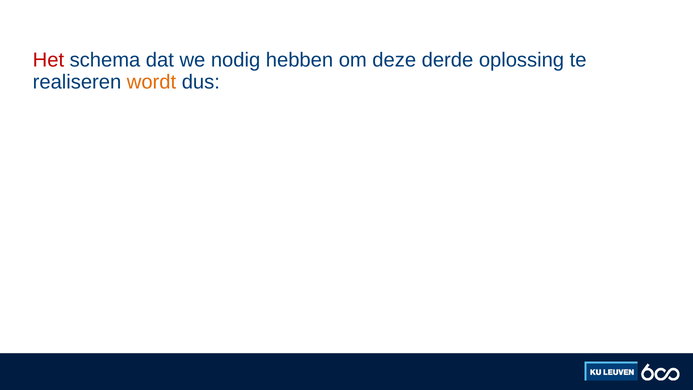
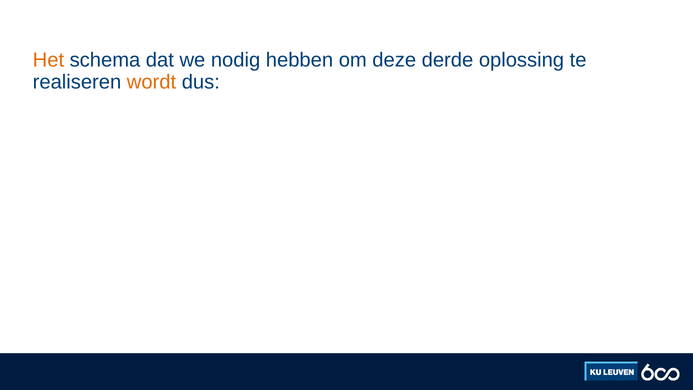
Het colour: red -> orange (48, 60)
